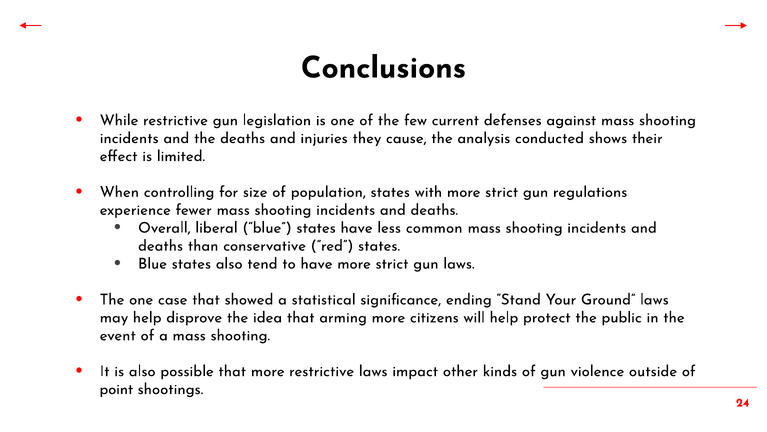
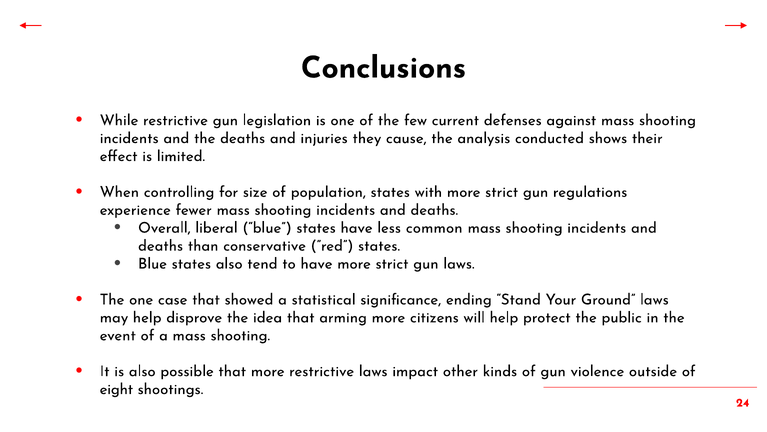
point: point -> eight (116, 389)
